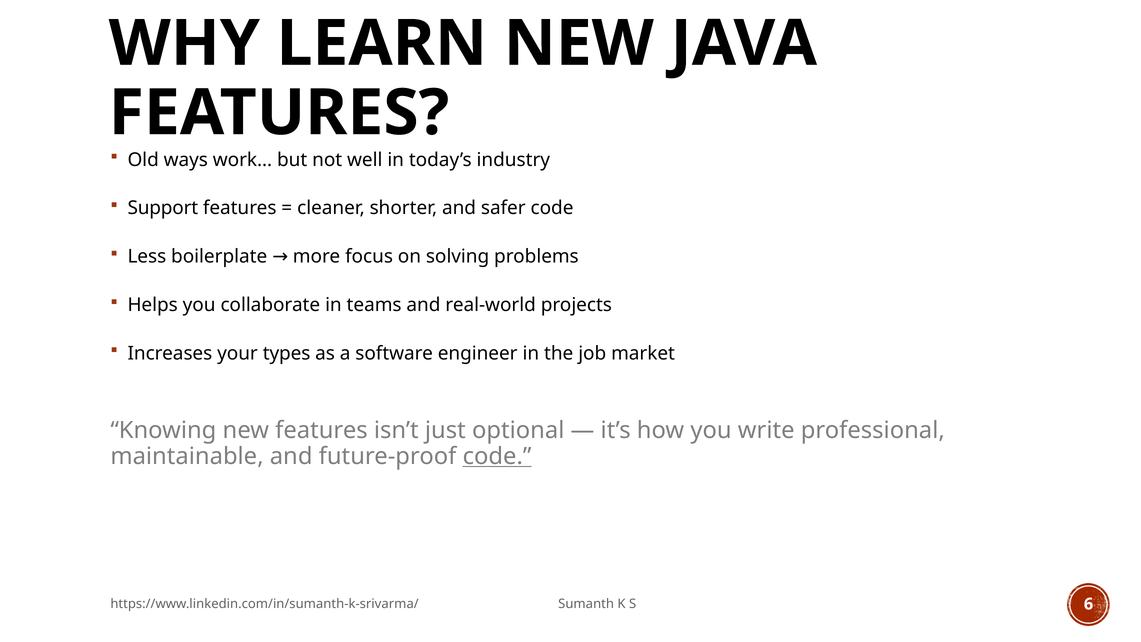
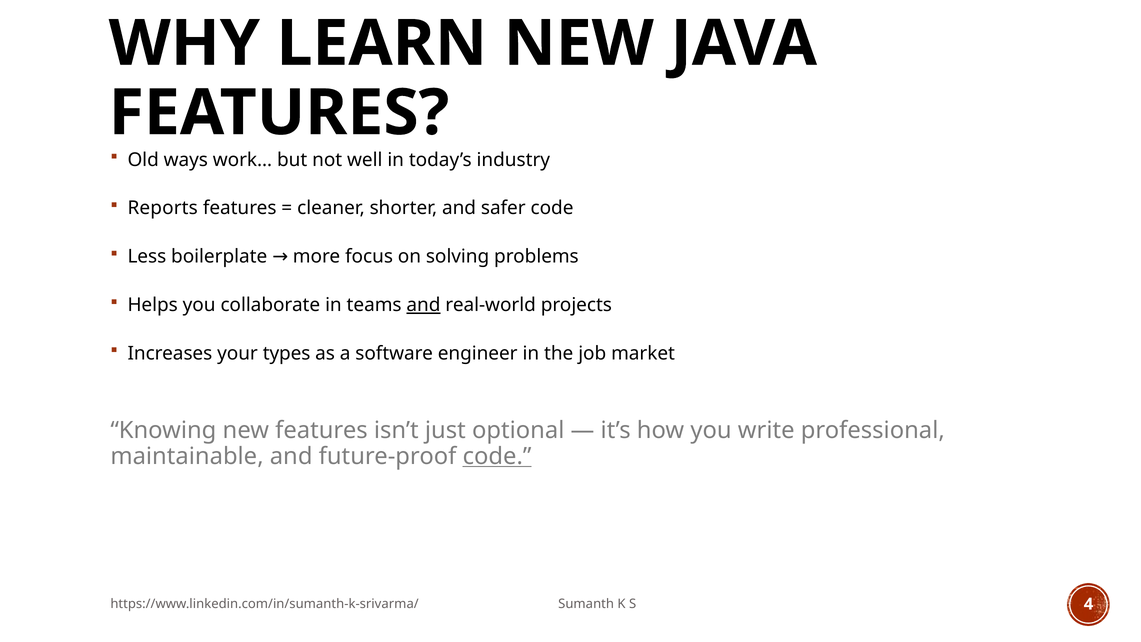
Support: Support -> Reports (163, 208)
and underline: none -> present (423, 305)
6: 6 -> 4 (1089, 604)
